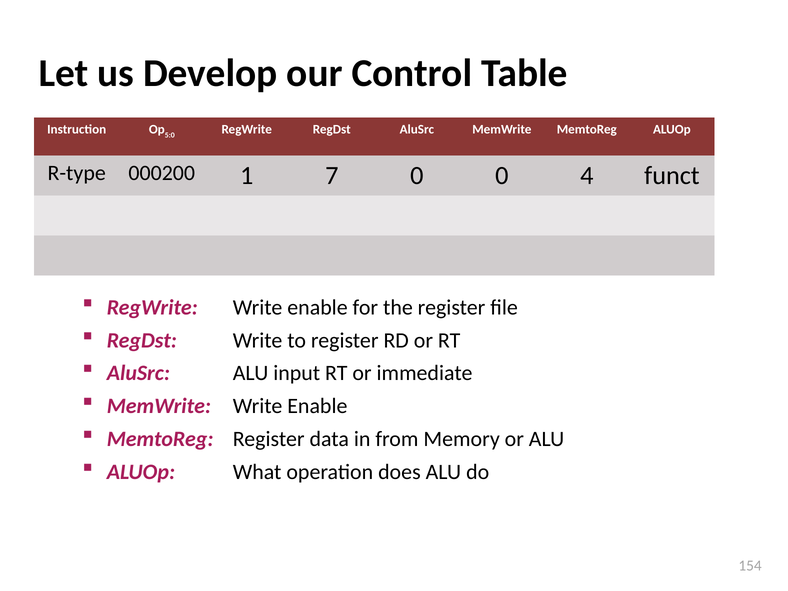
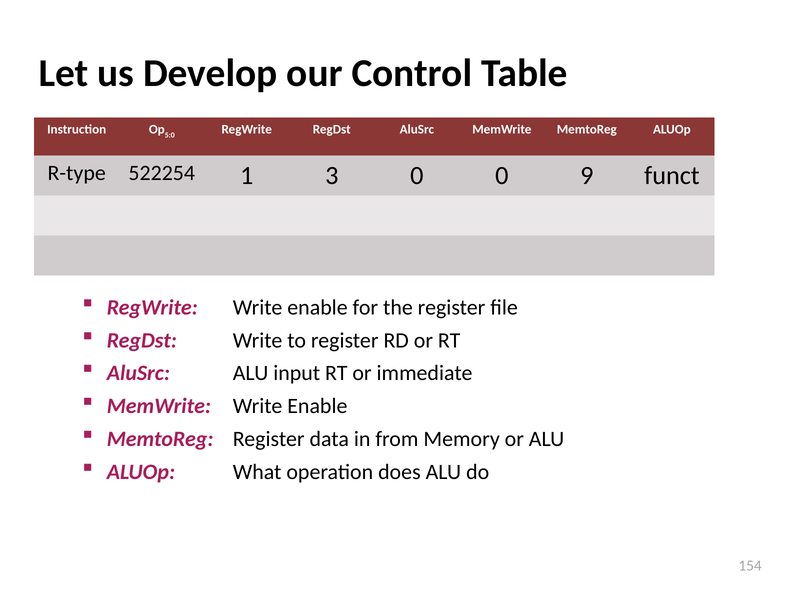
000200: 000200 -> 522254 (162, 173)
7: 7 -> 3 (332, 176)
4: 4 -> 9 (587, 176)
